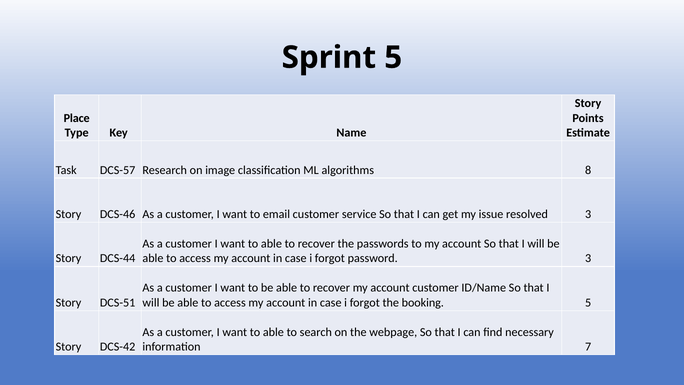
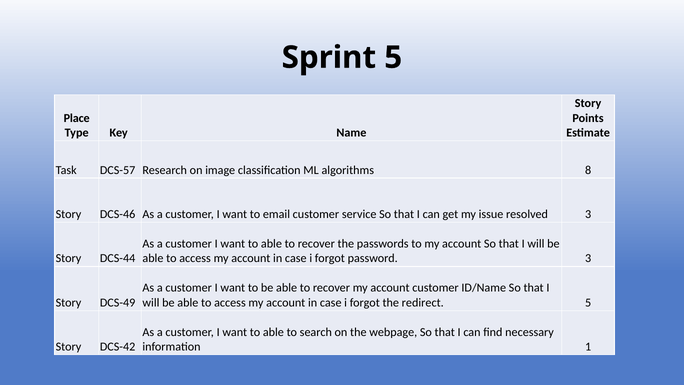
DCS-51: DCS-51 -> DCS-49 (118, 302)
booking: booking -> redirect (423, 302)
7: 7 -> 1 (588, 347)
